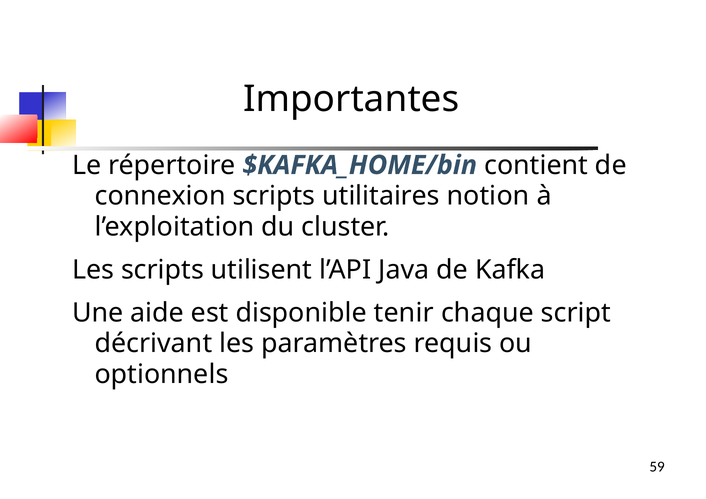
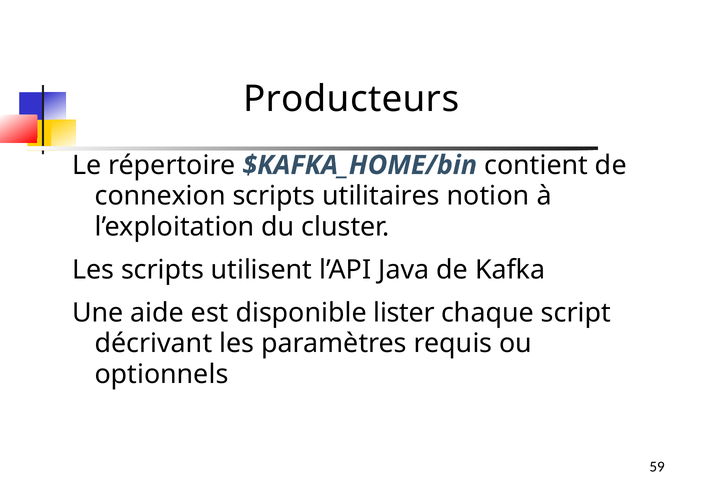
Importantes: Importantes -> Producteurs (351, 99)
tenir: tenir -> lister (404, 313)
